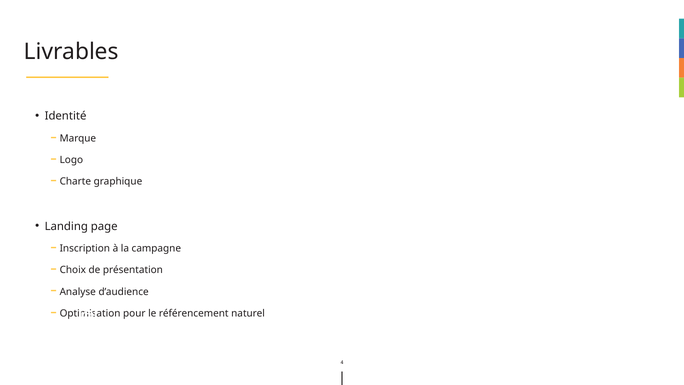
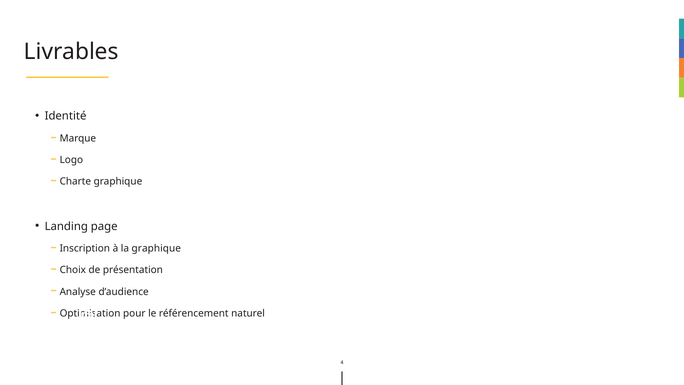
la campagne: campagne -> graphique (156, 248)
